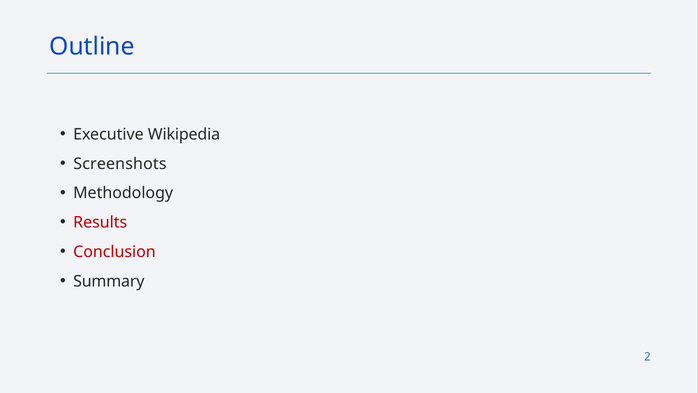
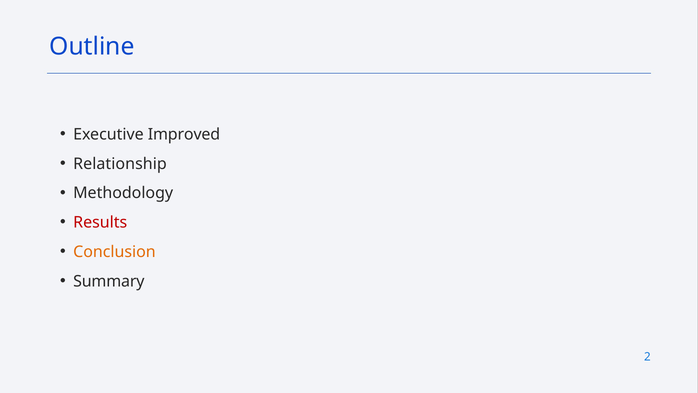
Wikipedia: Wikipedia -> Improved (184, 134)
Screenshots: Screenshots -> Relationship (120, 164)
Conclusion colour: red -> orange (114, 252)
